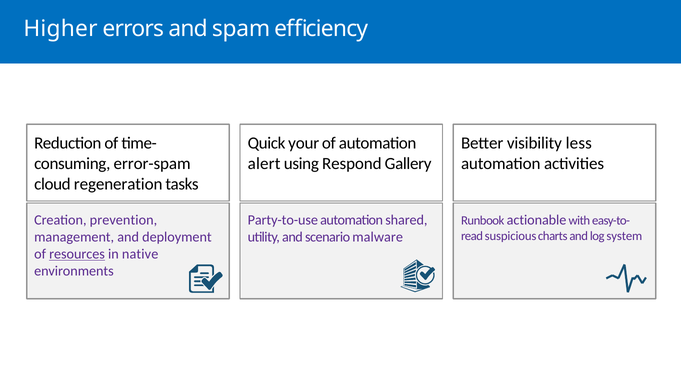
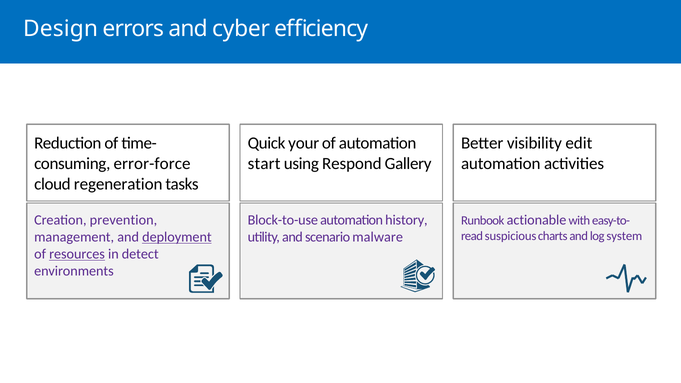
Higher: Higher -> Design (61, 29)
spam: spam -> cyber (241, 29)
less: less -> edit (579, 143)
error-spam: error-spam -> error-force (152, 164)
alert: alert -> start (264, 164)
Party-to-use: Party-to-use -> Block-to-use (283, 220)
shared: shared -> history (406, 220)
deployment underline: none -> present (177, 237)
native: native -> detect (140, 254)
